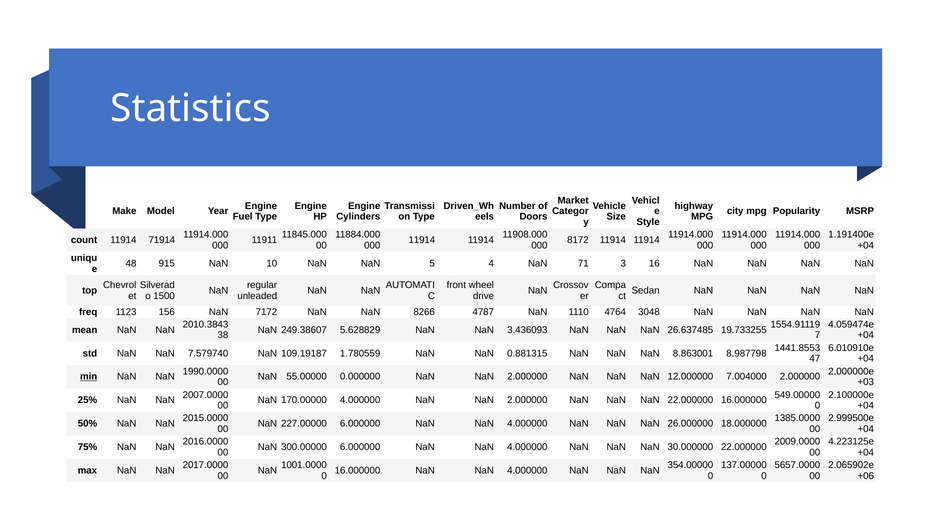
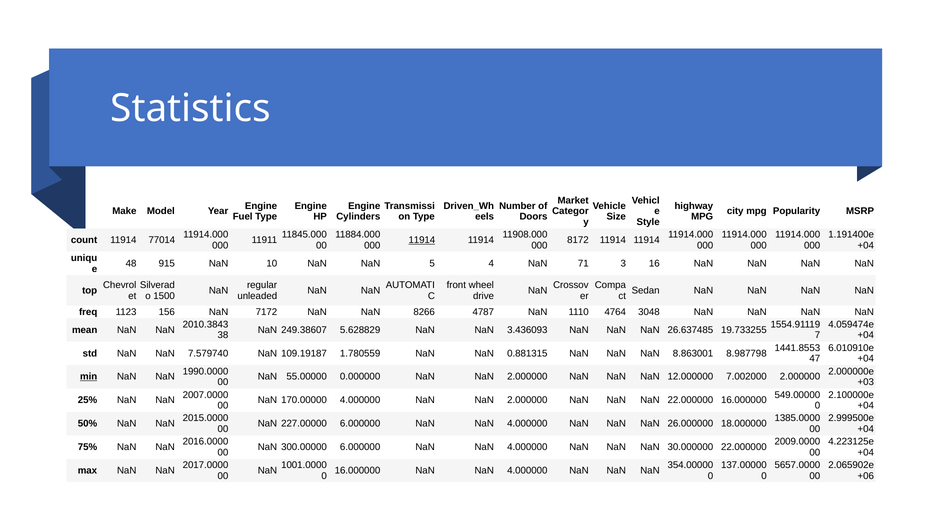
71914: 71914 -> 77014 (162, 240)
11914 underline: none -> present (422, 240)
7.004000: 7.004000 -> 7.002000 (747, 377)
